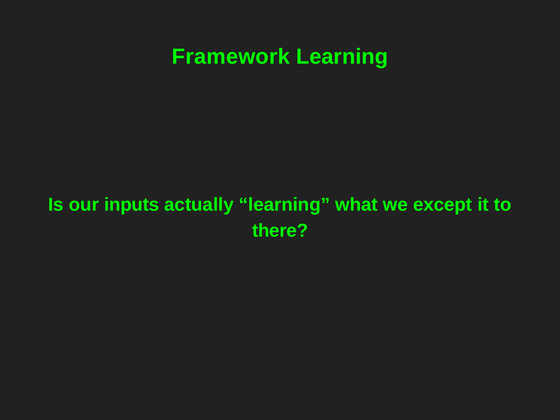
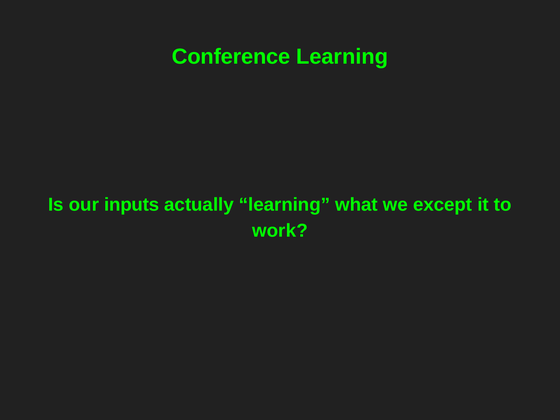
Framework: Framework -> Conference (231, 57)
there: there -> work (280, 231)
